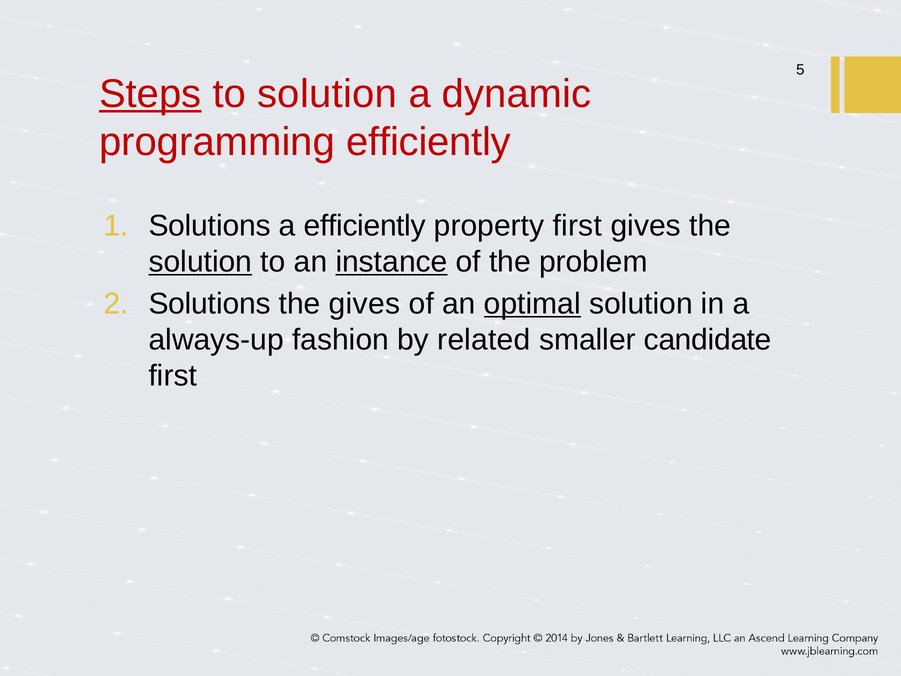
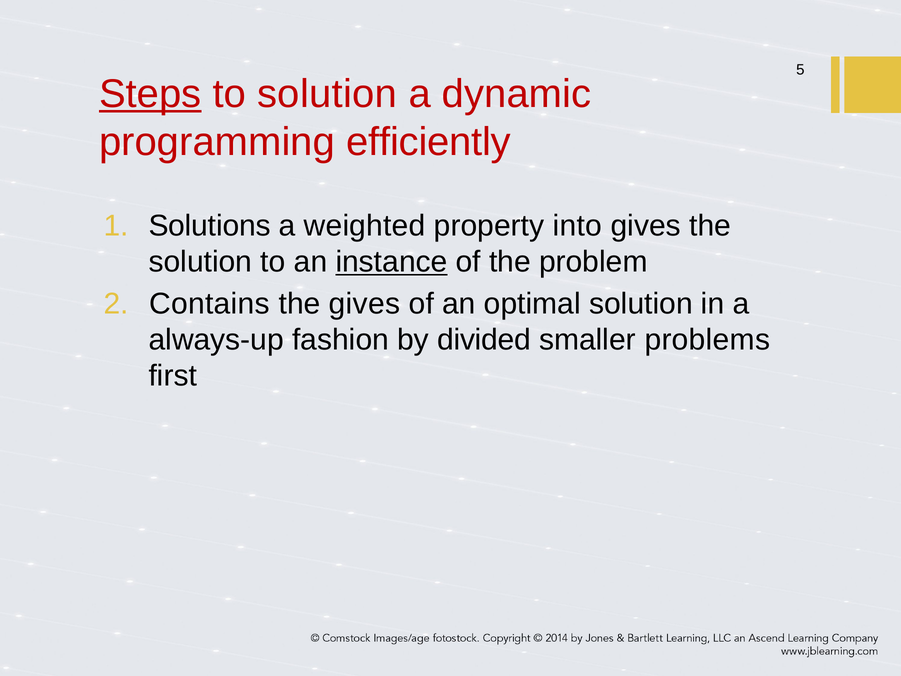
a efficiently: efficiently -> weighted (365, 226)
property first: first -> into (577, 226)
solution underline: present -> none (200, 262)
Solutions: Solutions -> Contains (209, 304)
optimal underline: present -> none (532, 304)
related: related -> divided (484, 340)
candidate: candidate -> problems (707, 340)
